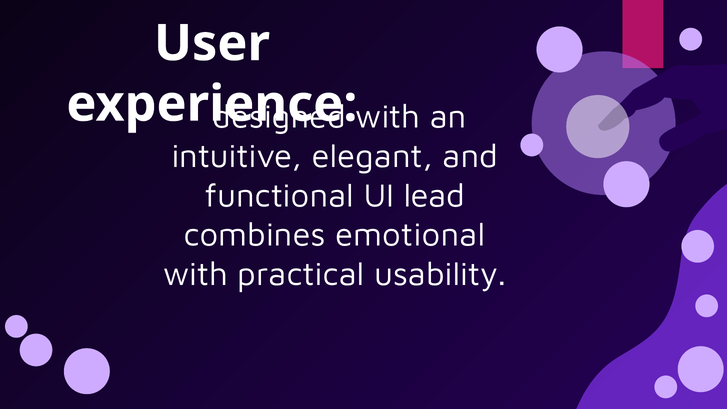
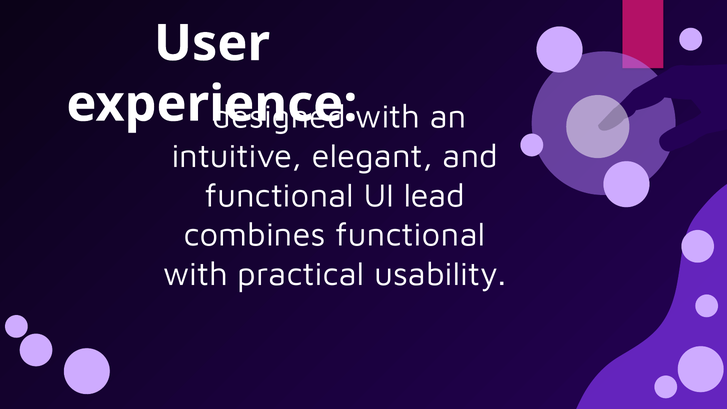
combines emotional: emotional -> functional (410, 235)
